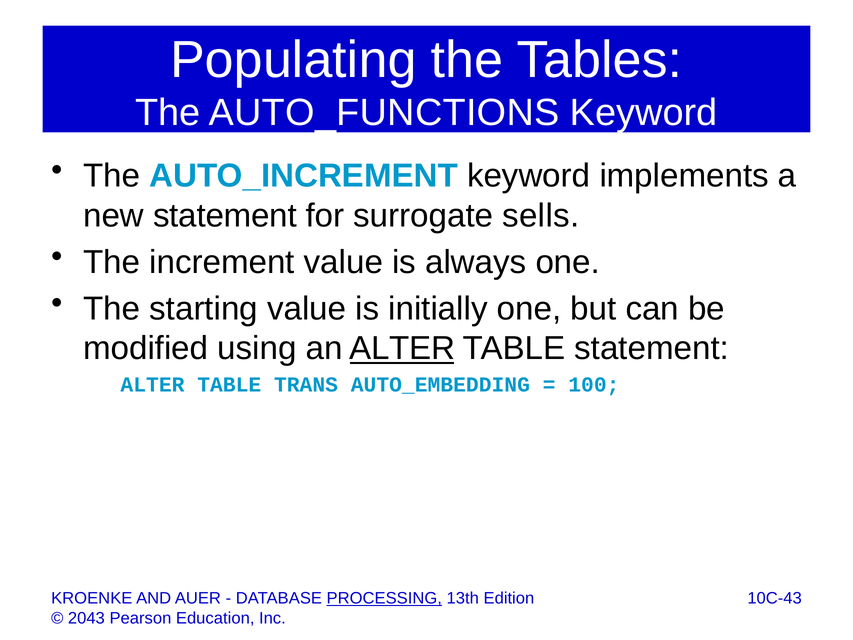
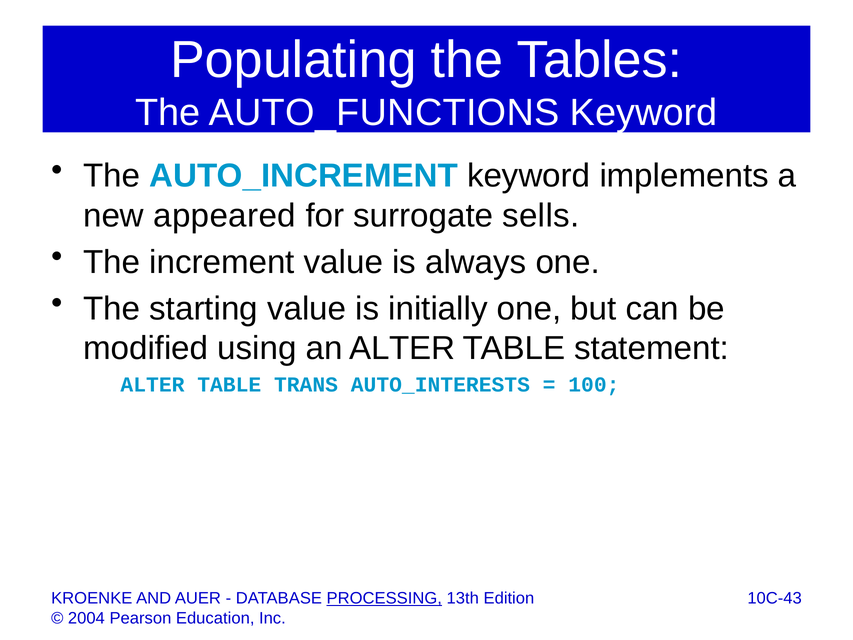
new statement: statement -> appeared (225, 216)
ALTER underline: present -> none (402, 348)
AUTO_EMBEDDING: AUTO_EMBEDDING -> AUTO_INTERESTS (440, 385)
2043: 2043 -> 2004 (86, 618)
